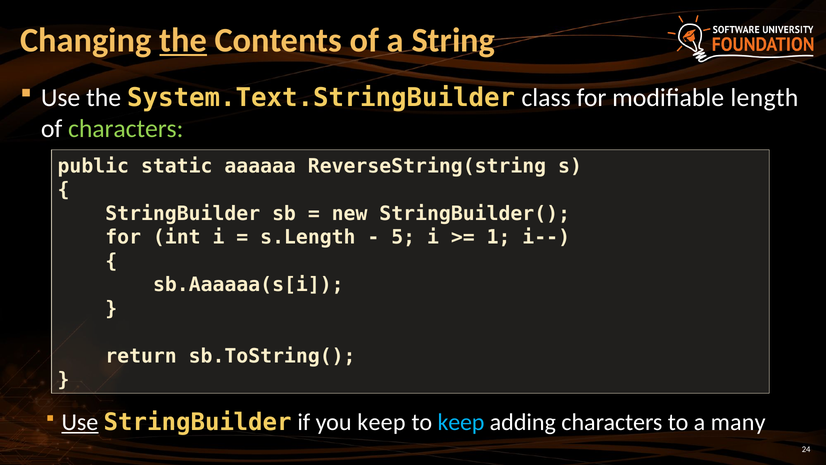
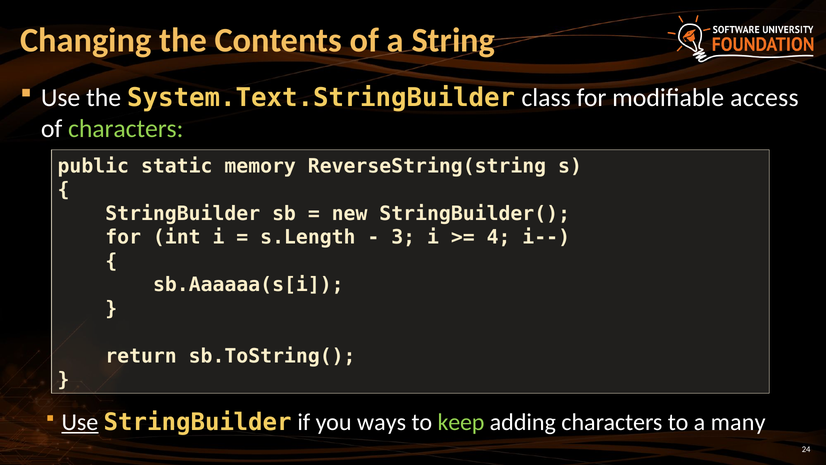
the underline: present -> none (183, 40)
length: length -> access (764, 98)
aaaaaa: aaaaaa -> memory (260, 166)
5: 5 -> 3 (403, 237)
1: 1 -> 4 (499, 237)
you keep: keep -> ways (382, 422)
keep colour: light blue -> light green (461, 422)
